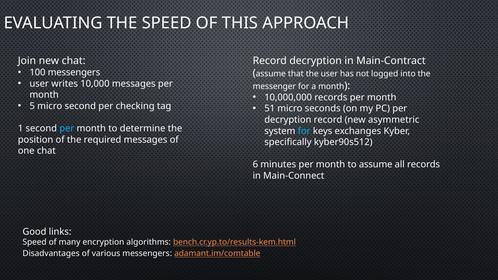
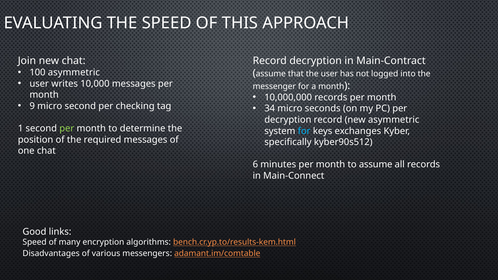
100 messengers: messengers -> asymmetric (74, 73)
5: 5 -> 9 (32, 106)
51: 51 -> 34 (270, 109)
per colour: light blue -> light green (67, 129)
